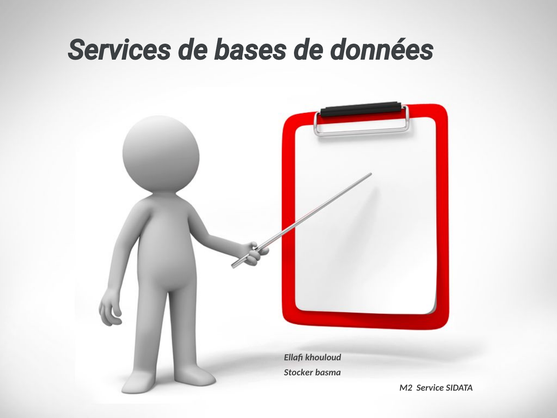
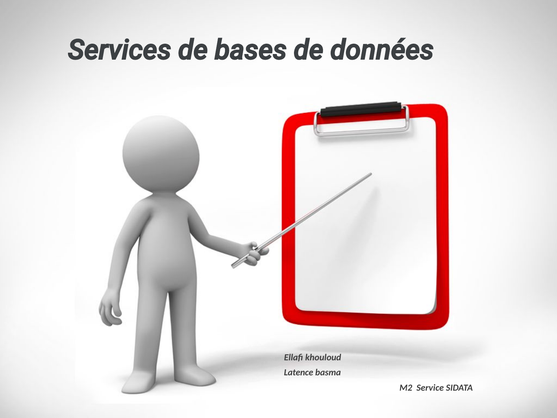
Stocker: Stocker -> Latence (299, 372)
